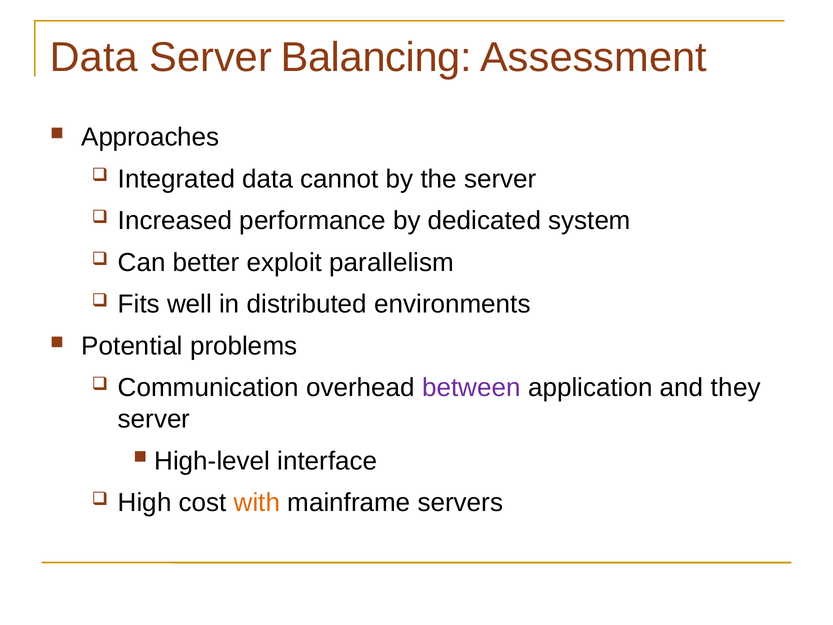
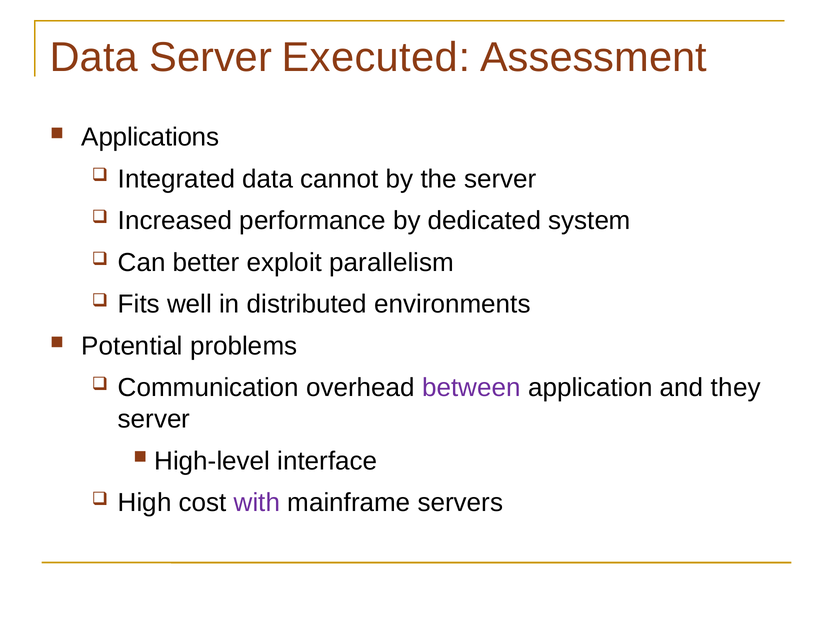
Balancing: Balancing -> Executed (376, 57)
Approaches: Approaches -> Applications (150, 137)
with colour: orange -> purple (257, 503)
